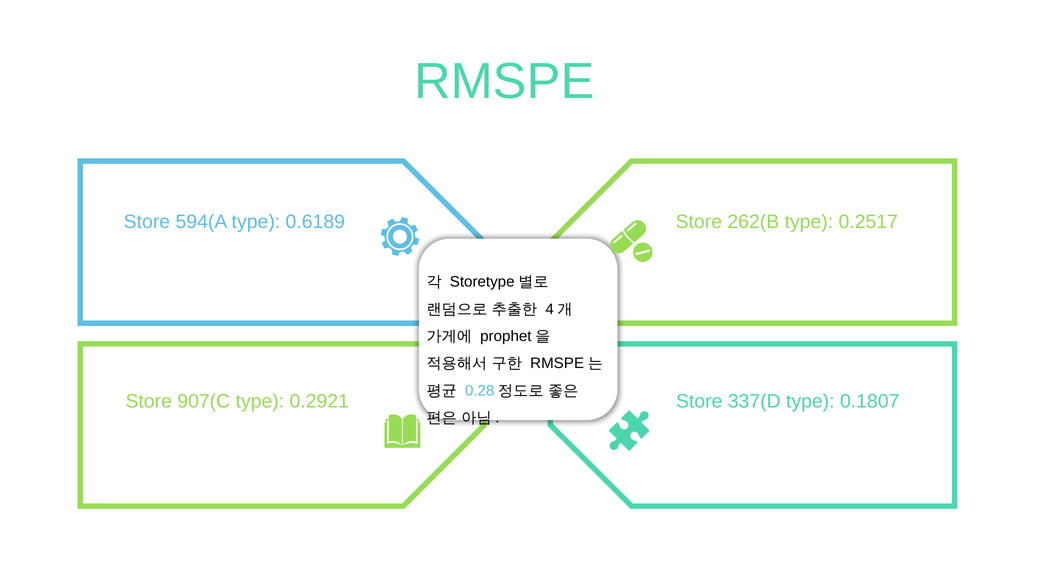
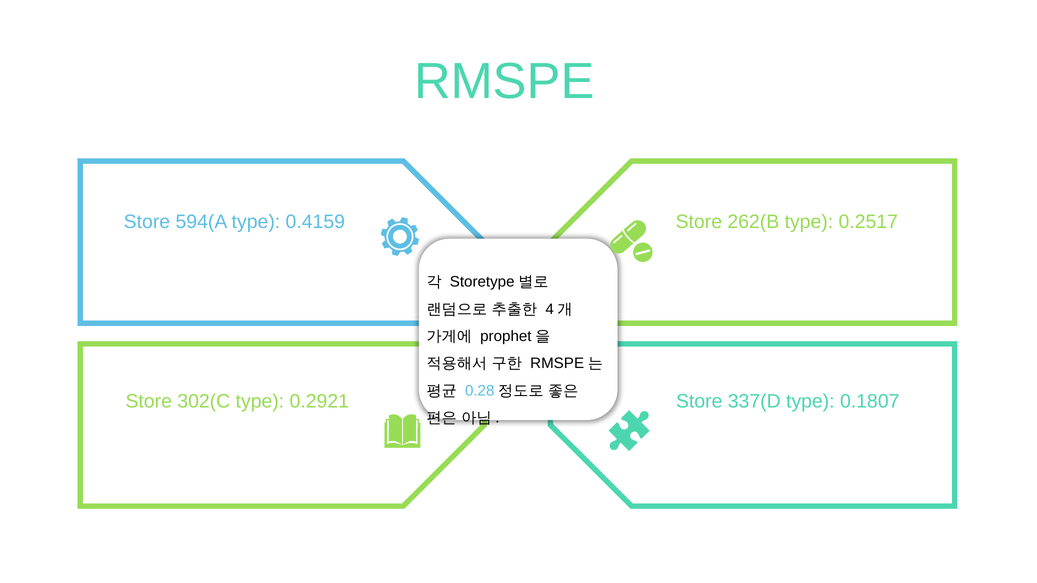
0.6189: 0.6189 -> 0.4159 (315, 222)
907(C: 907(C -> 302(C (204, 401)
